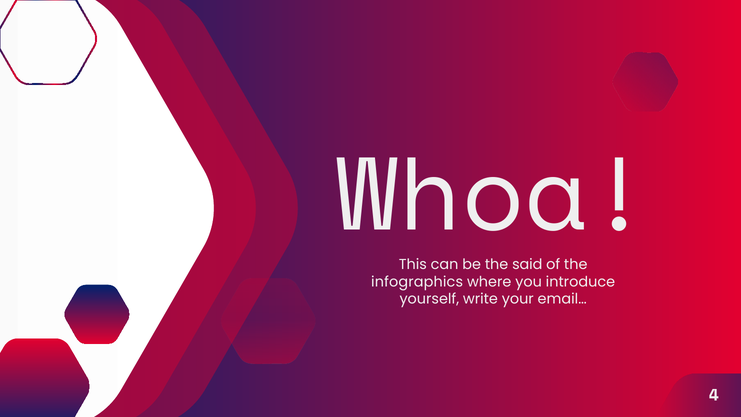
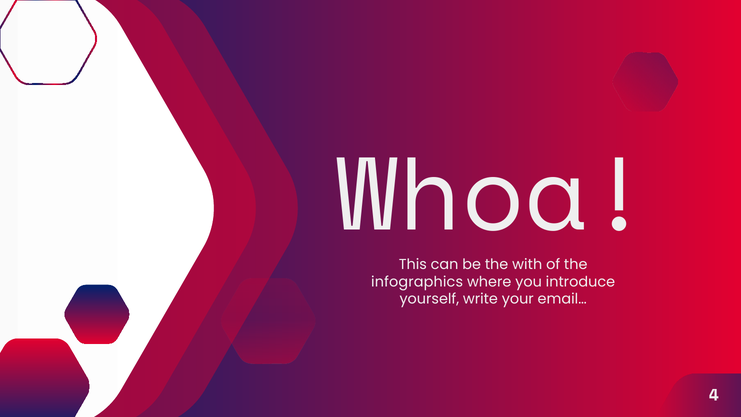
said: said -> with (527, 264)
